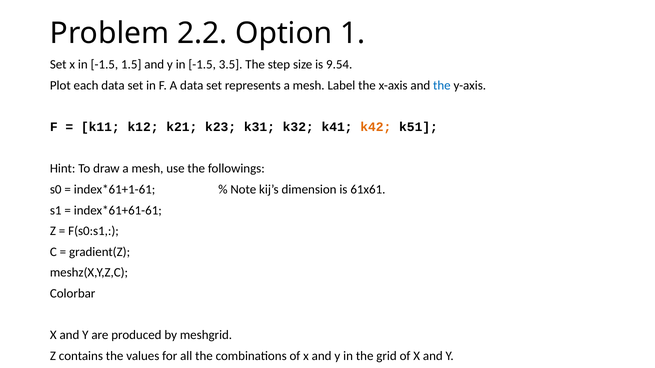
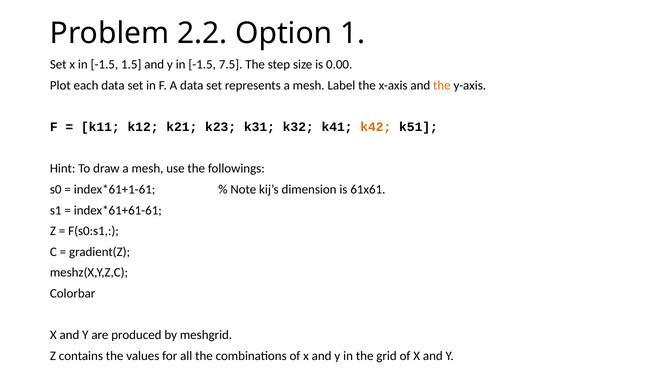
3.5: 3.5 -> 7.5 (231, 65)
9.54: 9.54 -> 0.00 (339, 65)
the colour: blue -> orange (442, 86)
